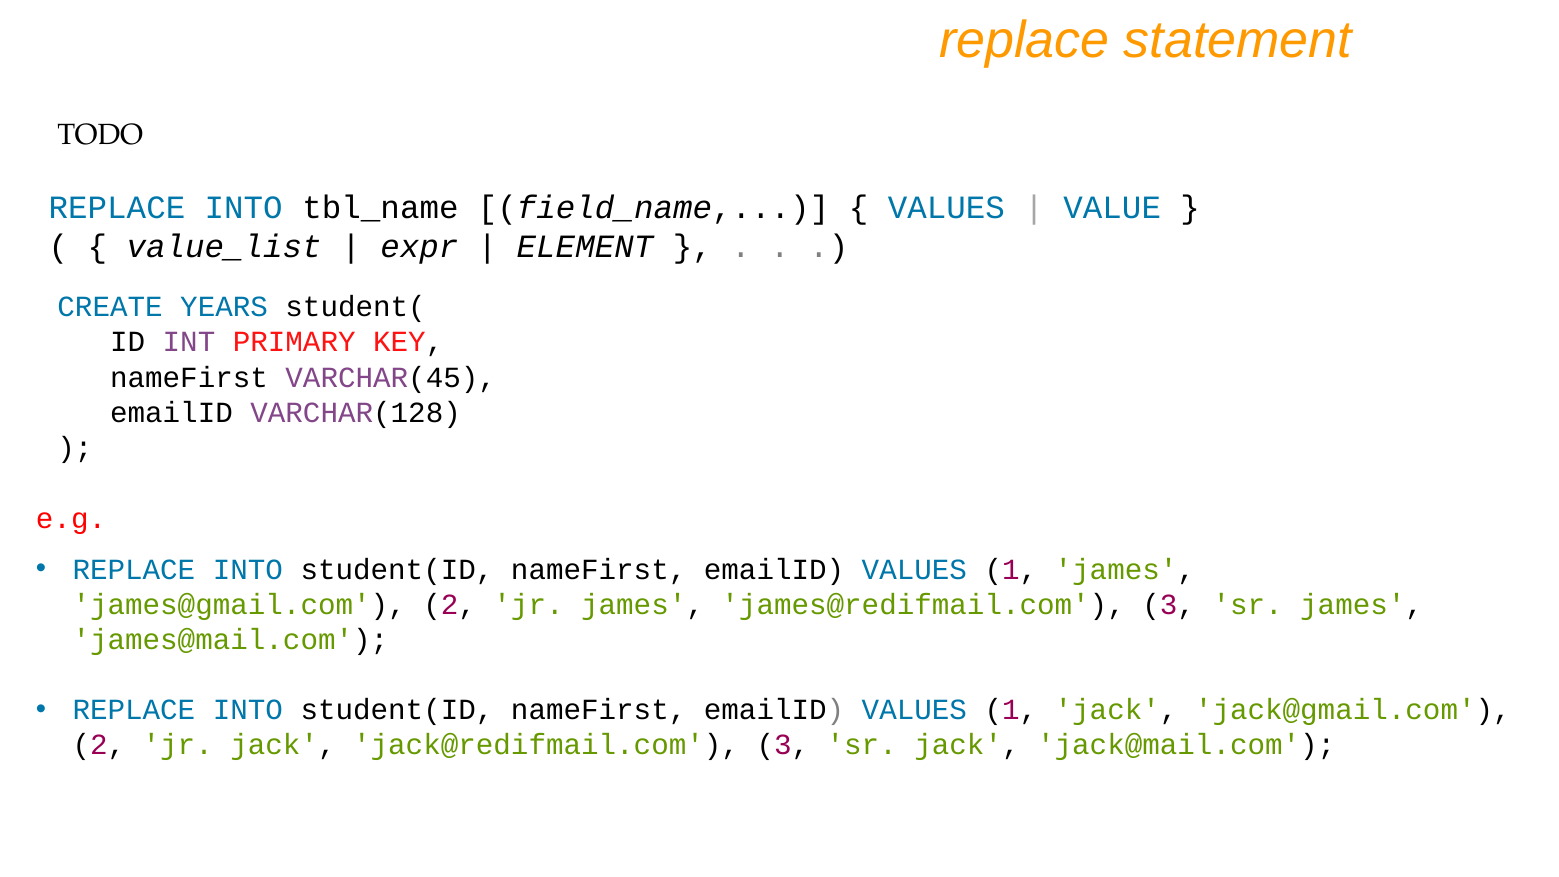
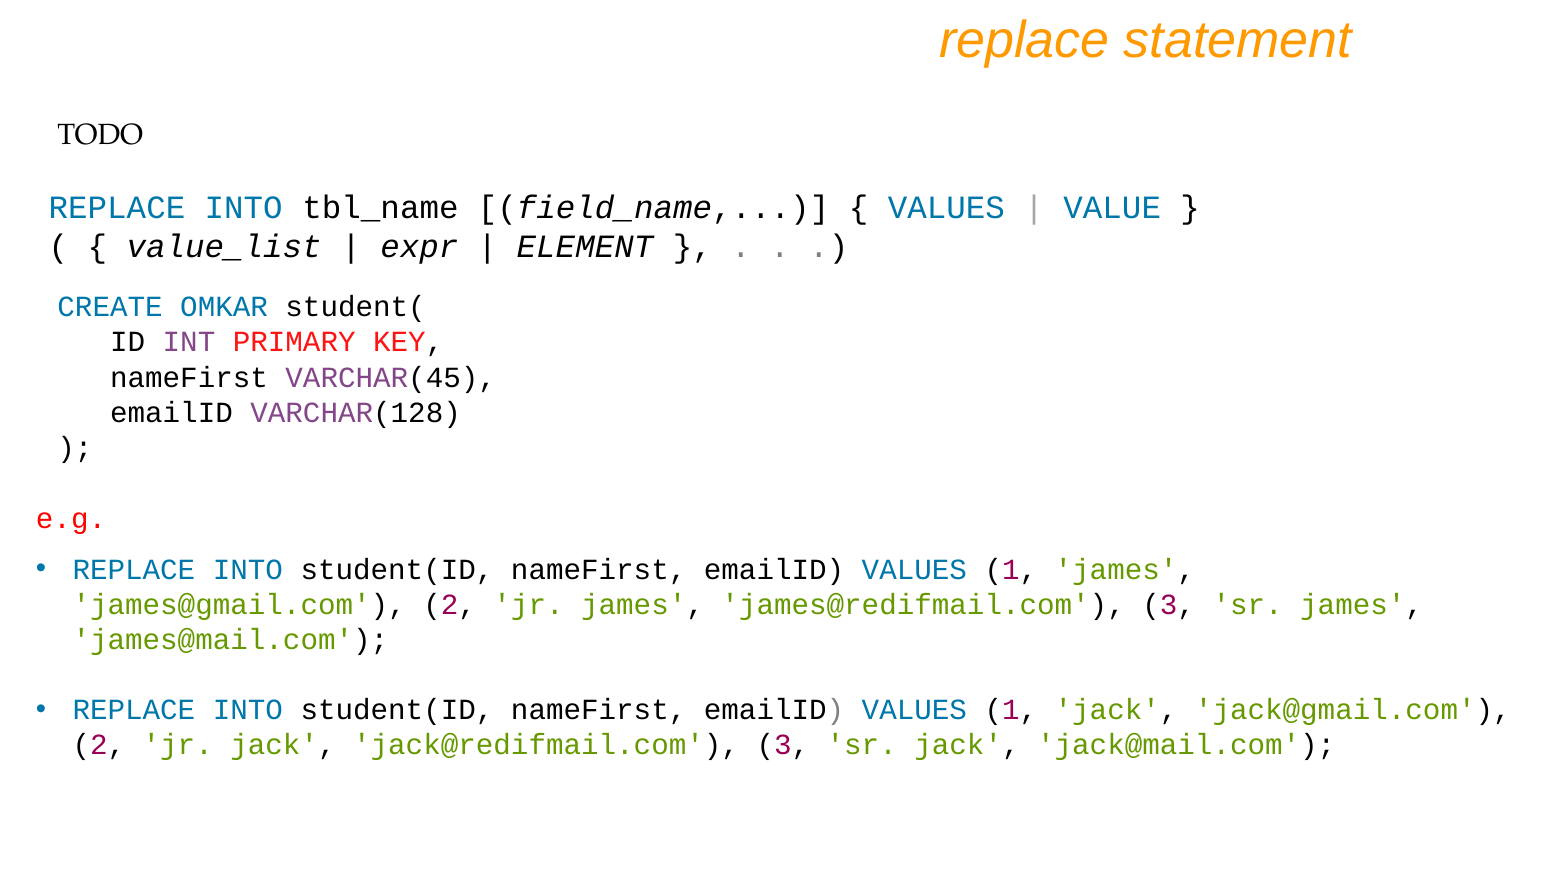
YEARS: YEARS -> OMKAR (224, 307)
